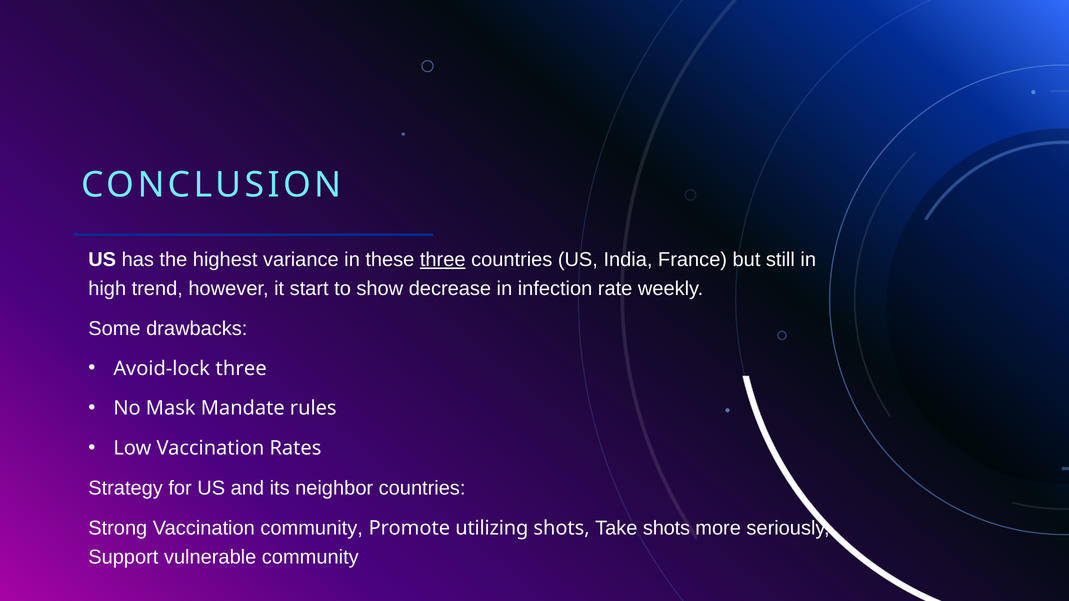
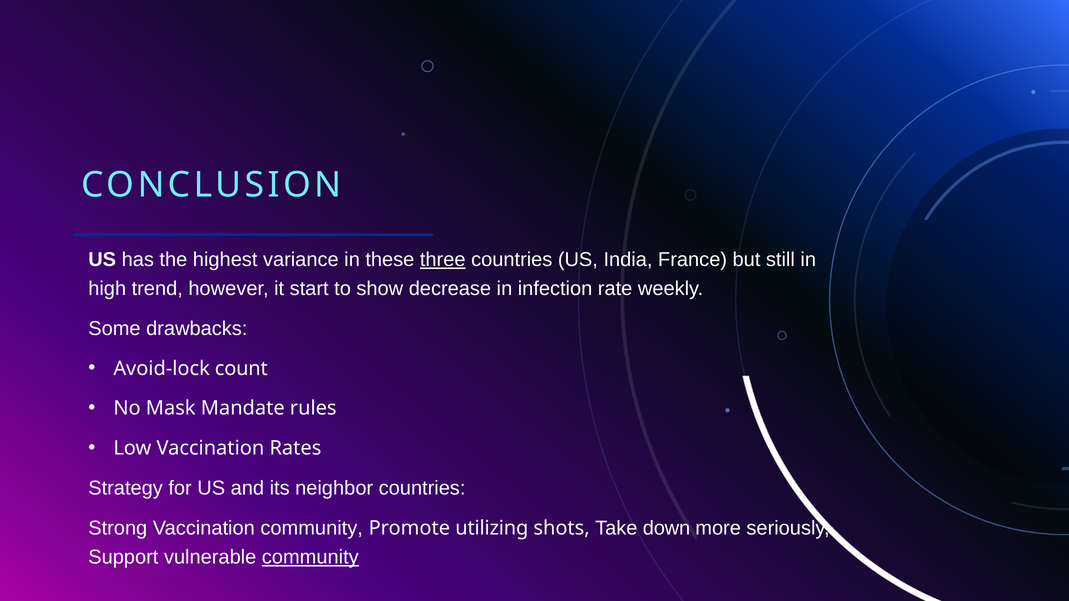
Avoid-lock three: three -> count (241, 369)
Take shots: shots -> down (666, 529)
community underline: none -> present (310, 557)
